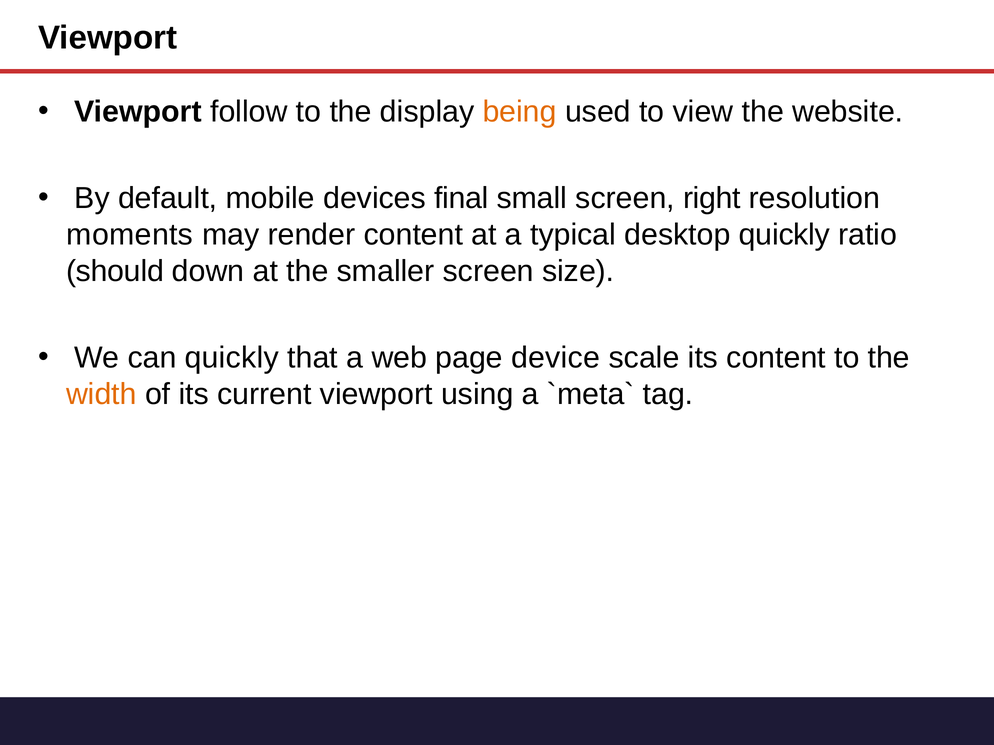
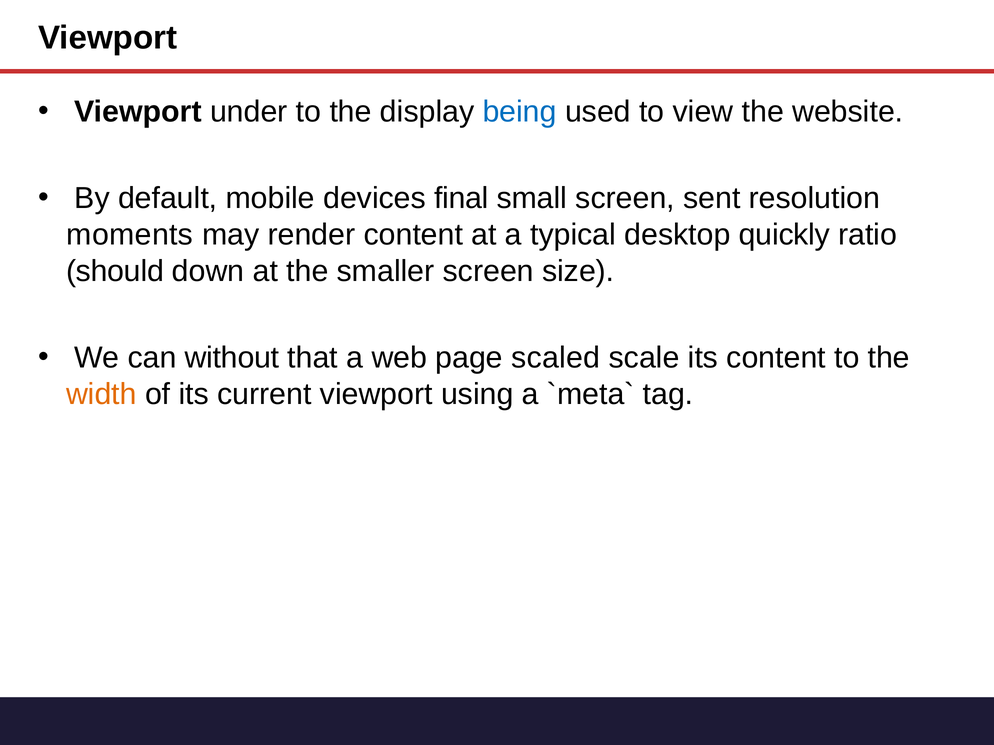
follow: follow -> under (249, 112)
being colour: orange -> blue (520, 112)
right: right -> sent (712, 199)
can quickly: quickly -> without (232, 358)
device: device -> scaled (556, 358)
